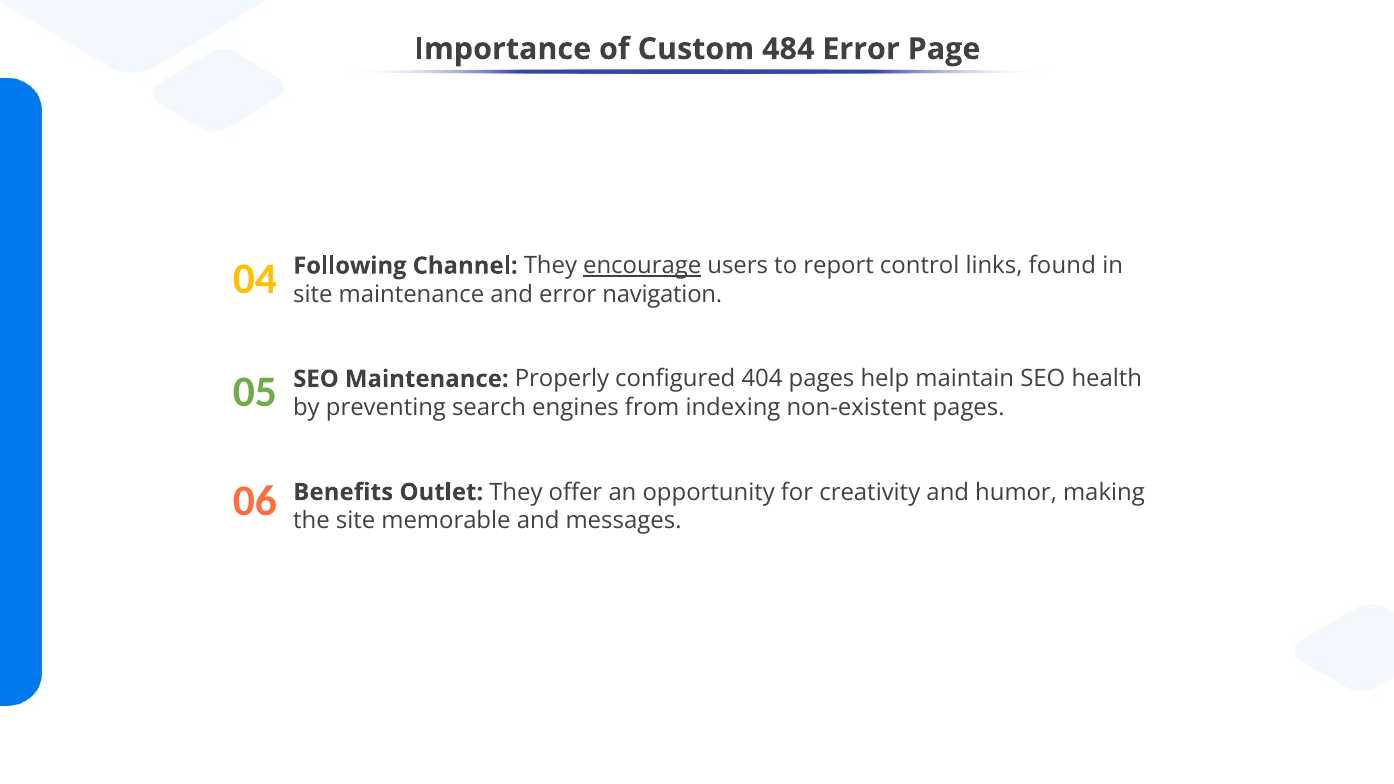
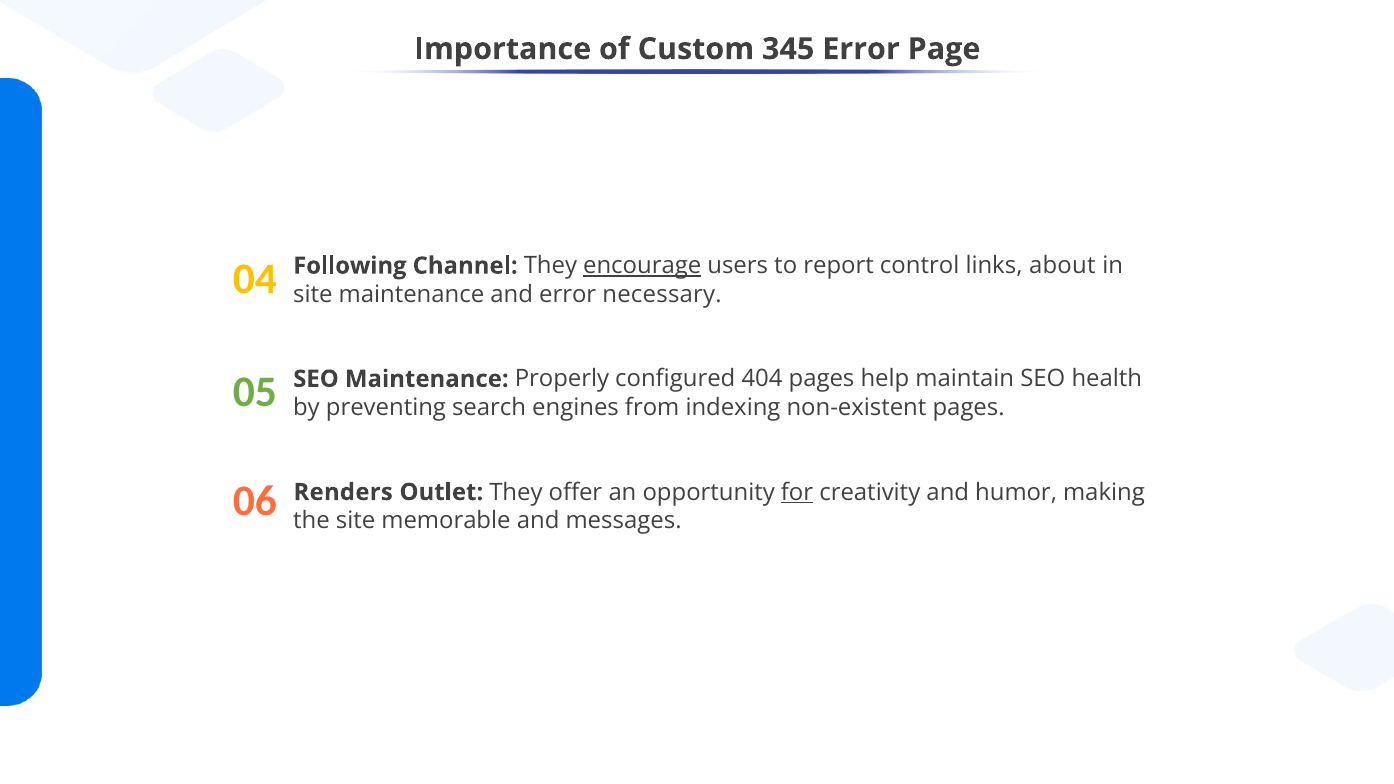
484: 484 -> 345 (788, 49)
found: found -> about (1062, 266)
navigation: navigation -> necessary (662, 295)
Benefits: Benefits -> Renders (343, 492)
for underline: none -> present (797, 492)
